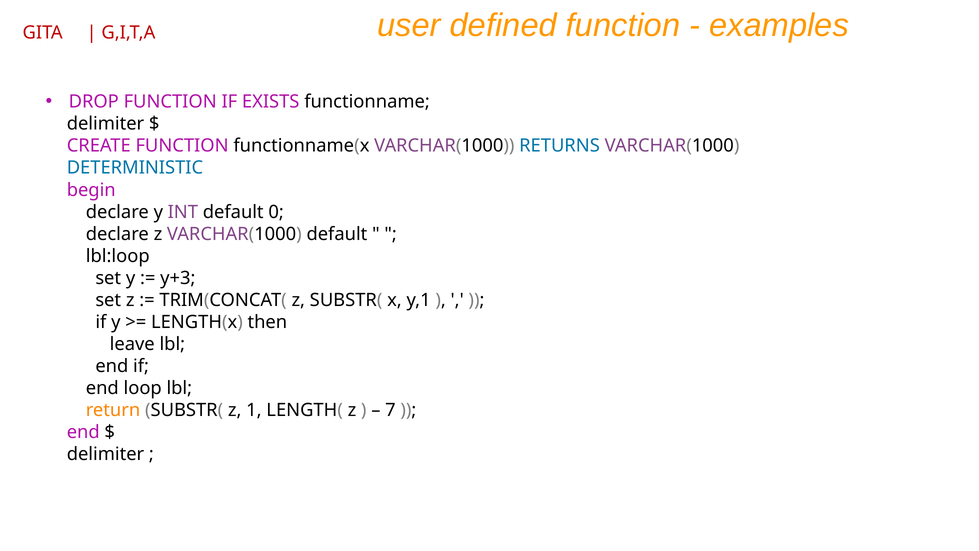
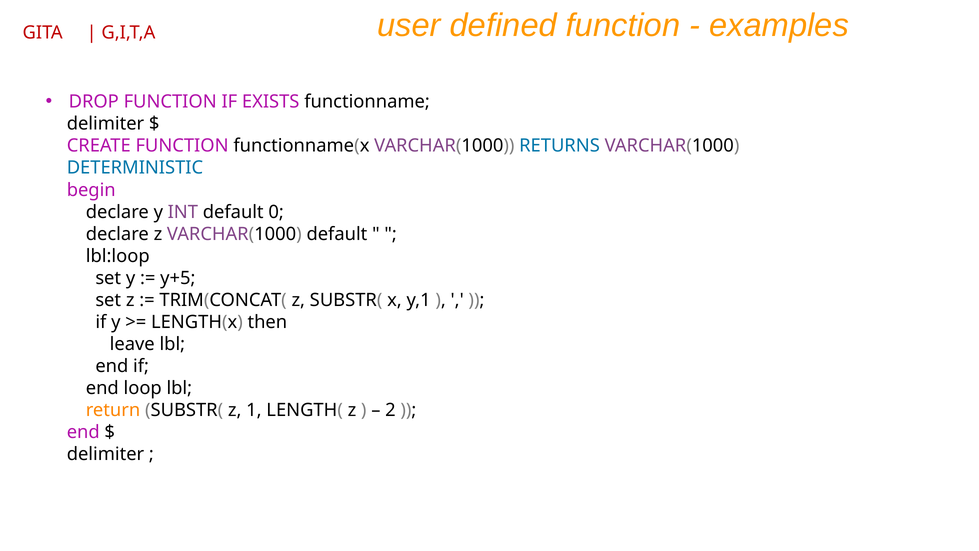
y+3: y+3 -> y+5 (178, 278)
7: 7 -> 2 (390, 410)
